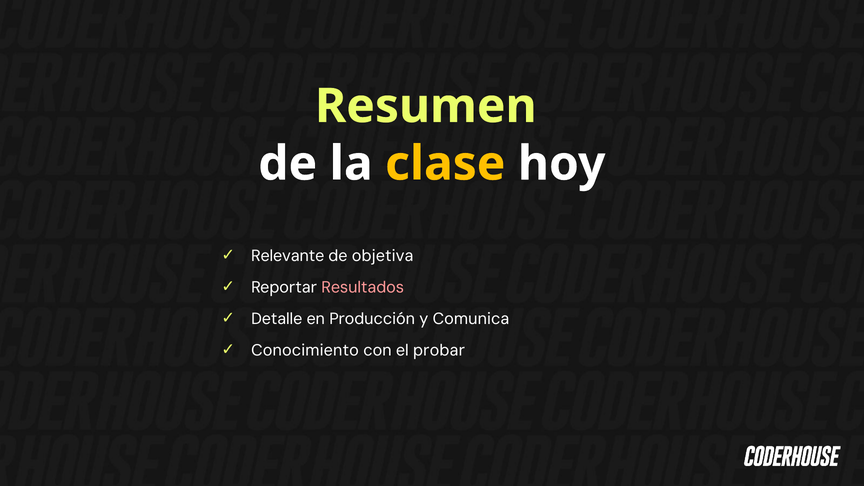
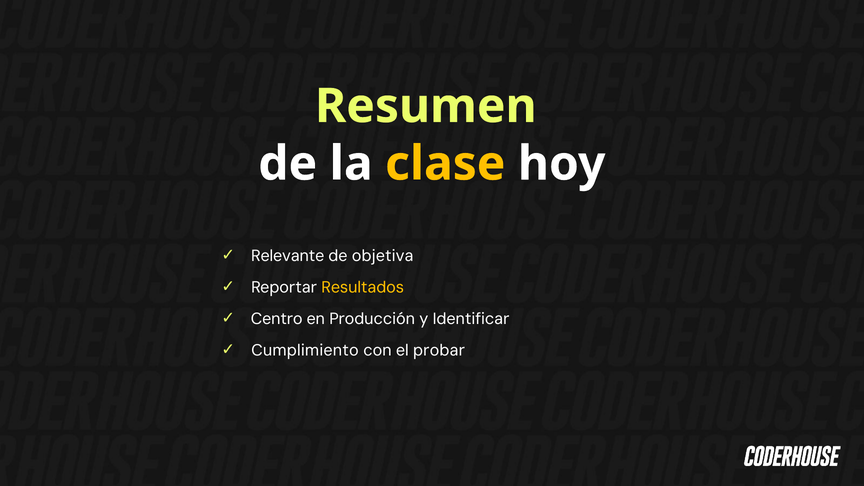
Resultados colour: pink -> yellow (363, 287)
Detalle: Detalle -> Centro (277, 319)
Comunica: Comunica -> Identificar (471, 319)
Conocimiento: Conocimiento -> Cumplimiento (305, 350)
